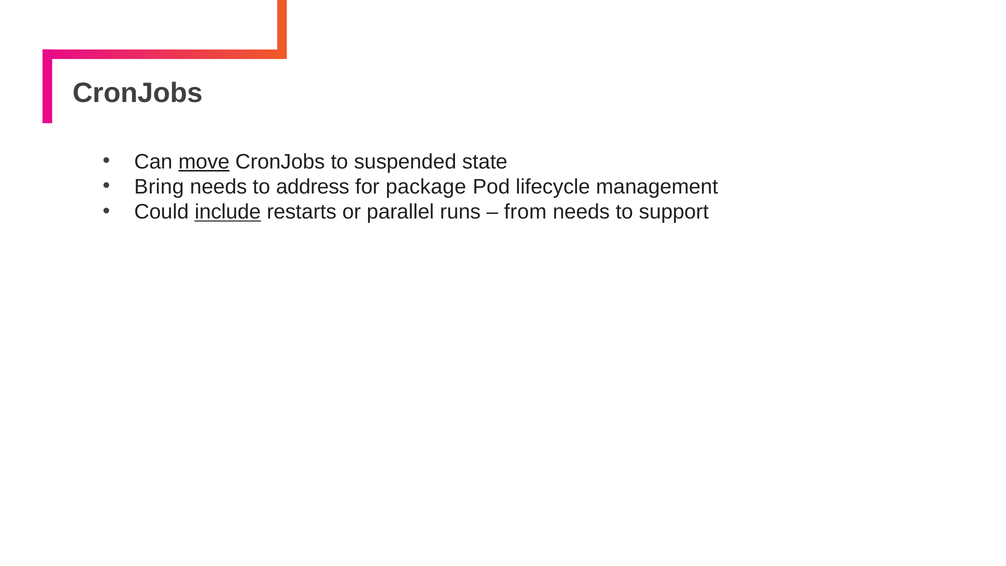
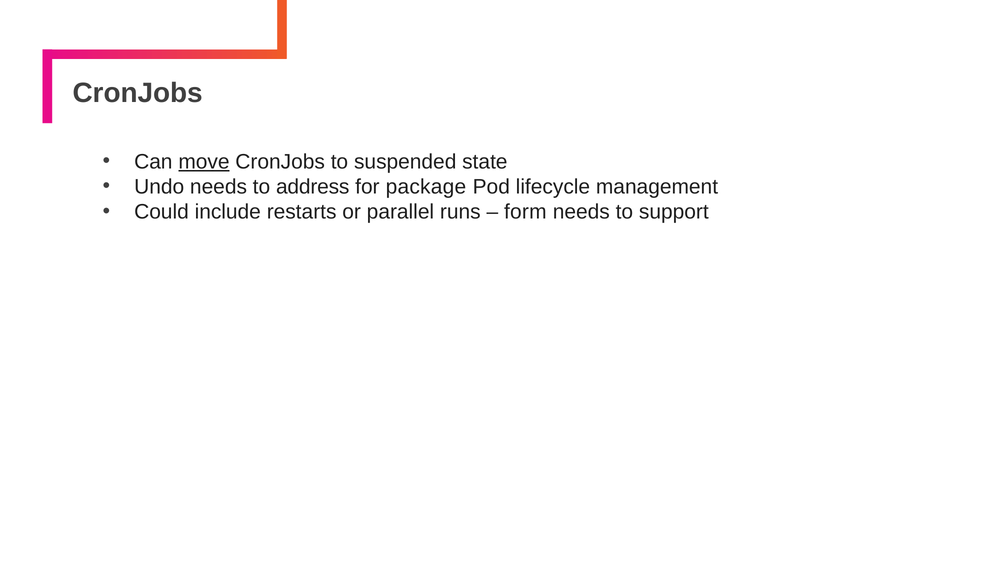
Bring: Bring -> Undo (159, 187)
include underline: present -> none (228, 212)
from: from -> form (525, 212)
